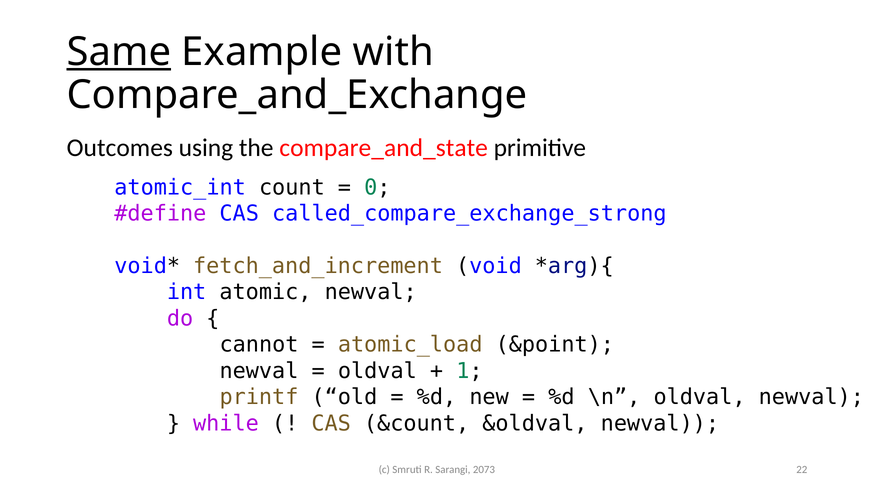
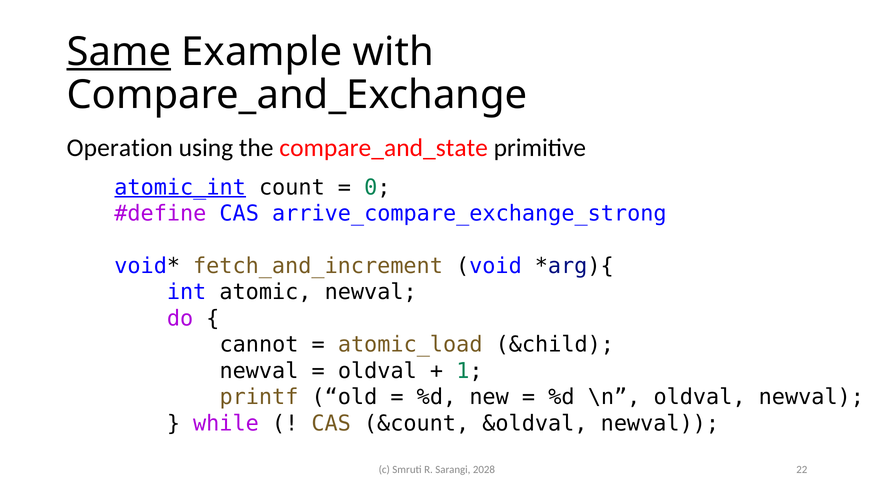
Outcomes: Outcomes -> Operation (120, 148)
atomic_int underline: none -> present (180, 187)
called_compare_exchange_strong: called_compare_exchange_strong -> arrive_compare_exchange_strong (469, 213)
&point: &point -> &child (555, 344)
2073: 2073 -> 2028 (484, 469)
